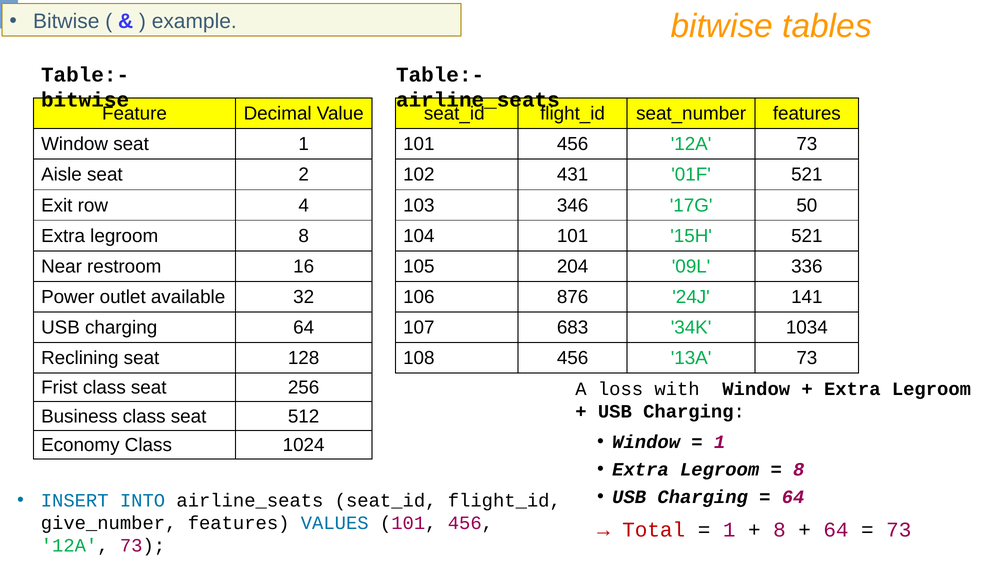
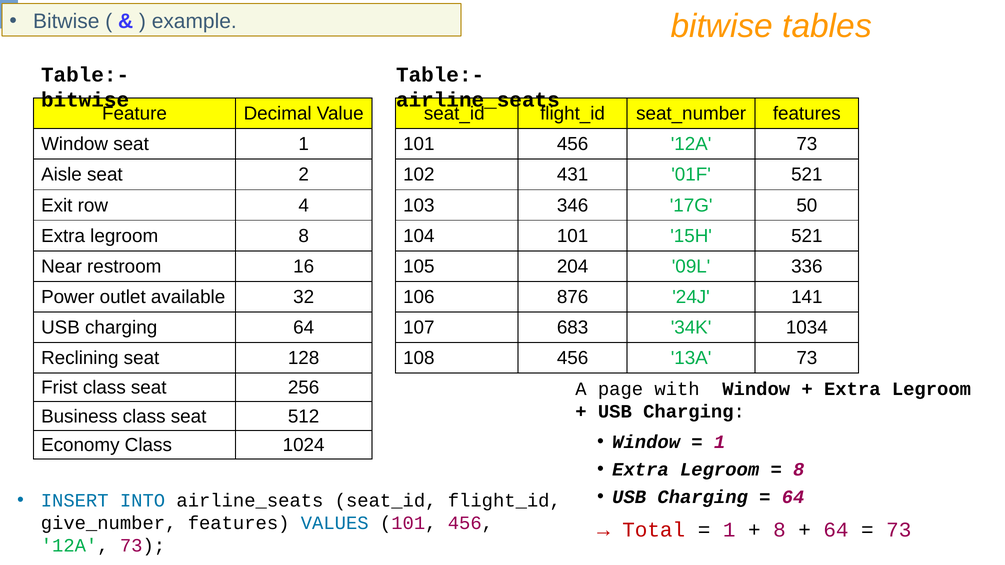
loss: loss -> page (621, 389)
